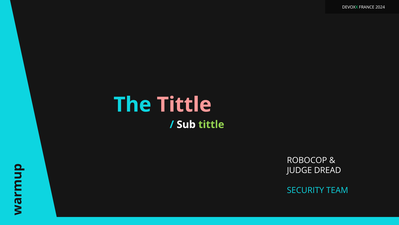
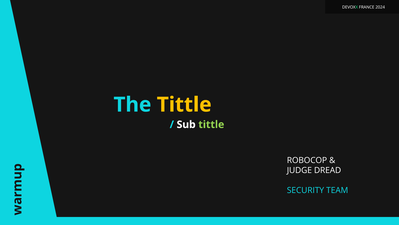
Tittle colour: pink -> yellow (184, 104)
